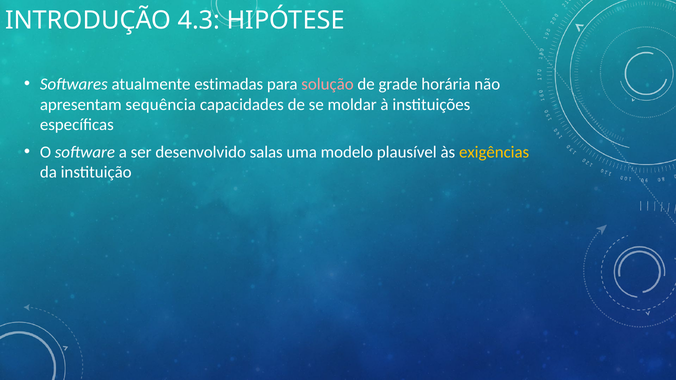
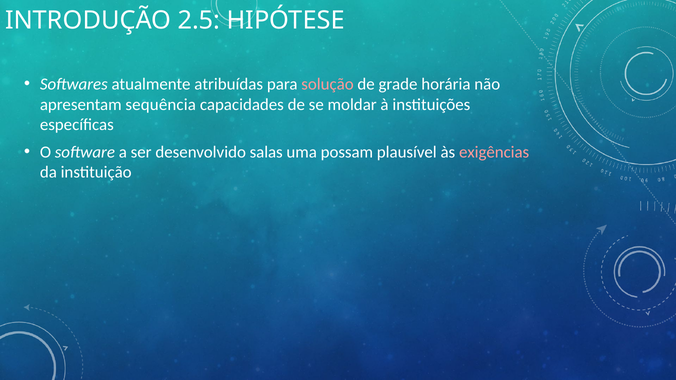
4.3: 4.3 -> 2.5 (199, 20)
estimadas: estimadas -> atribuídas (229, 84)
modelo: modelo -> possam (347, 152)
exigências colour: yellow -> pink (494, 152)
